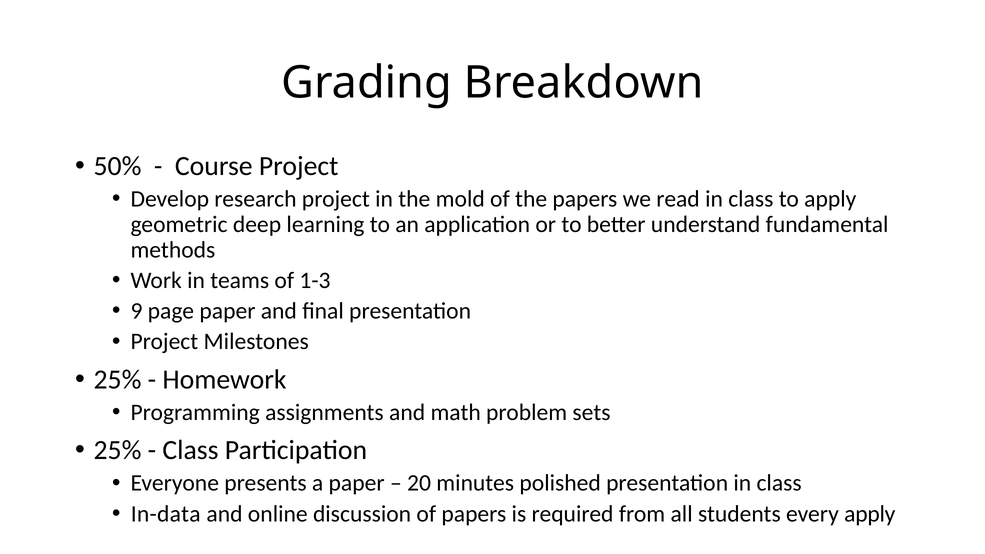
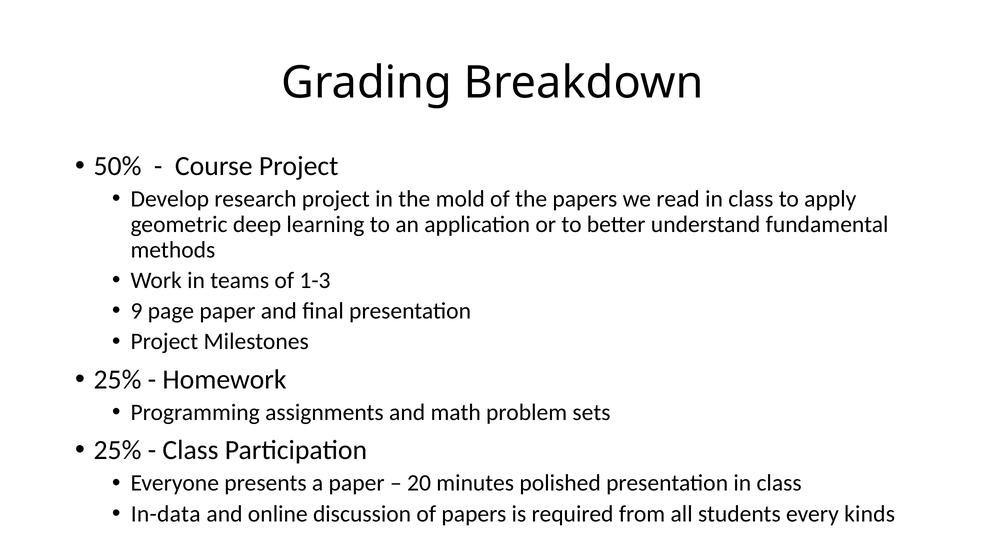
every apply: apply -> kinds (870, 514)
